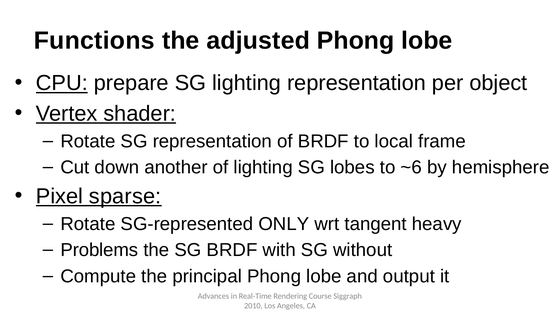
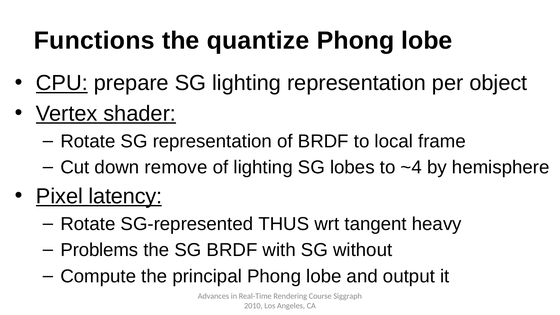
adjusted: adjusted -> quantize (258, 41)
another: another -> remove (176, 167)
~6: ~6 -> ~4 (411, 167)
sparse: sparse -> latency (125, 196)
ONLY: ONLY -> THUS (284, 224)
